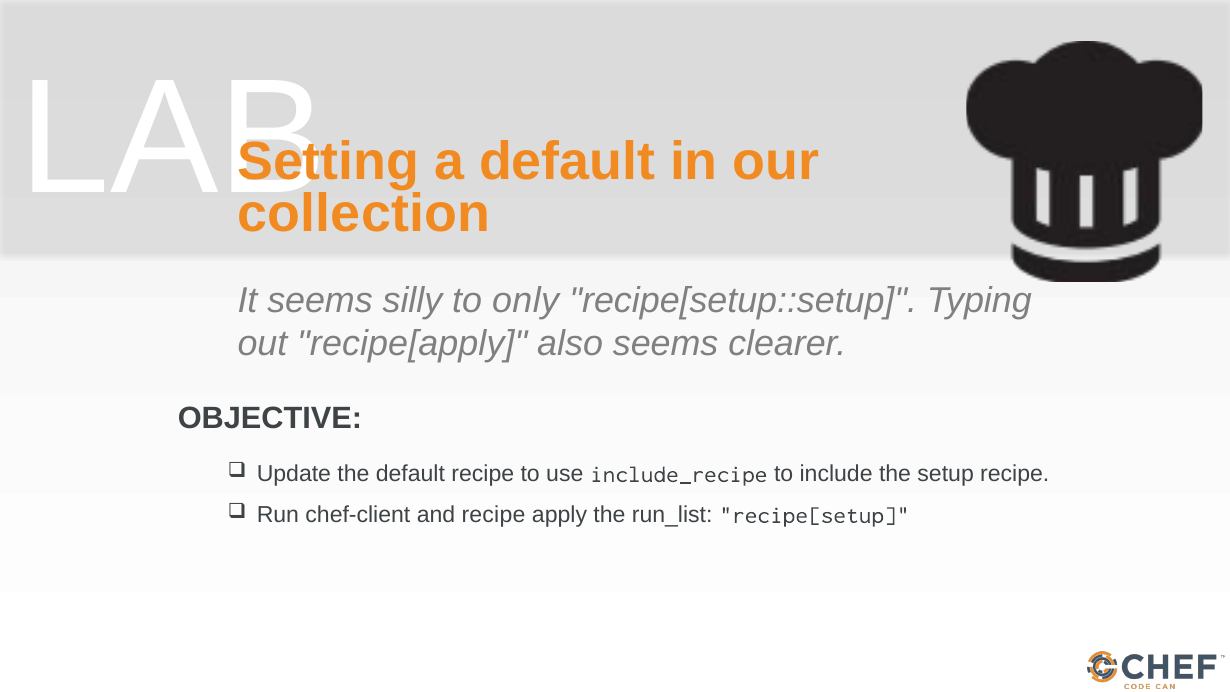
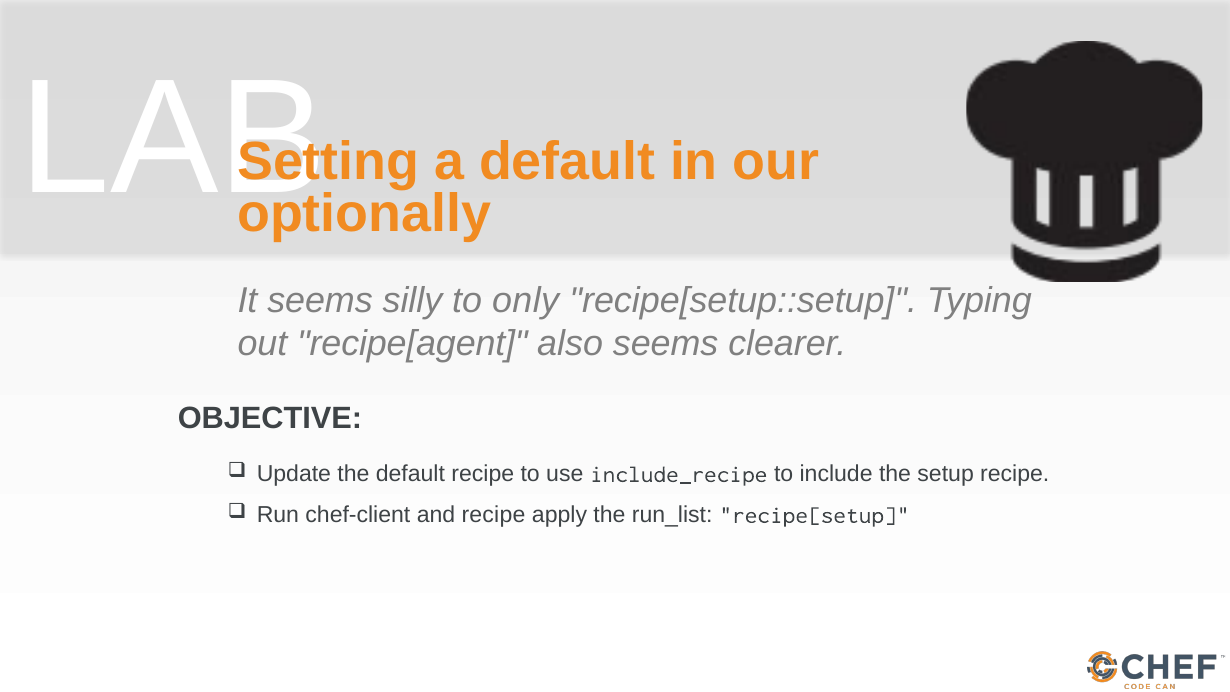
collection: collection -> optionally (364, 214)
recipe[apply: recipe[apply -> recipe[agent (412, 344)
